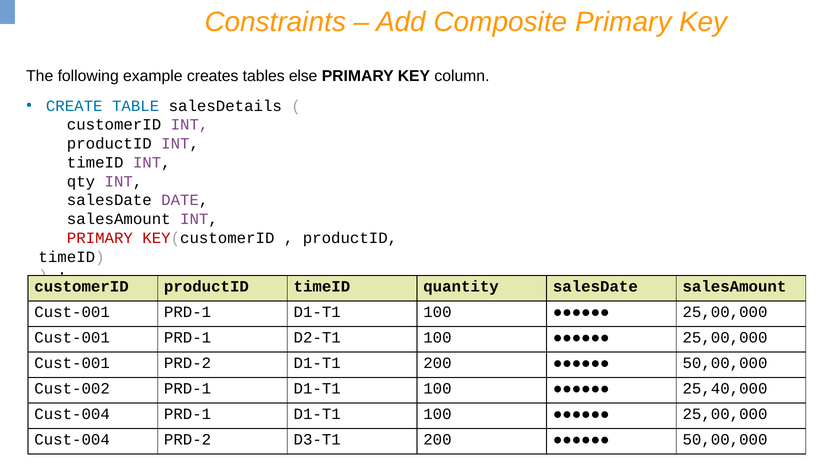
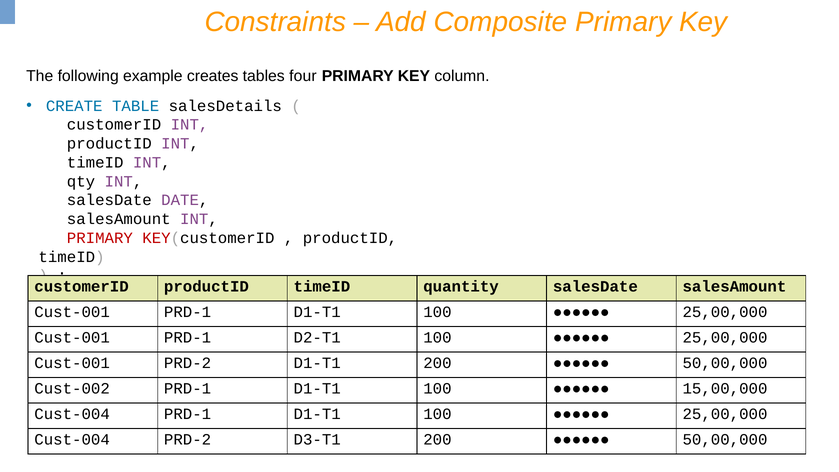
else: else -> four (303, 76)
25,40,000: 25,40,000 -> 15,00,000 (725, 388)
